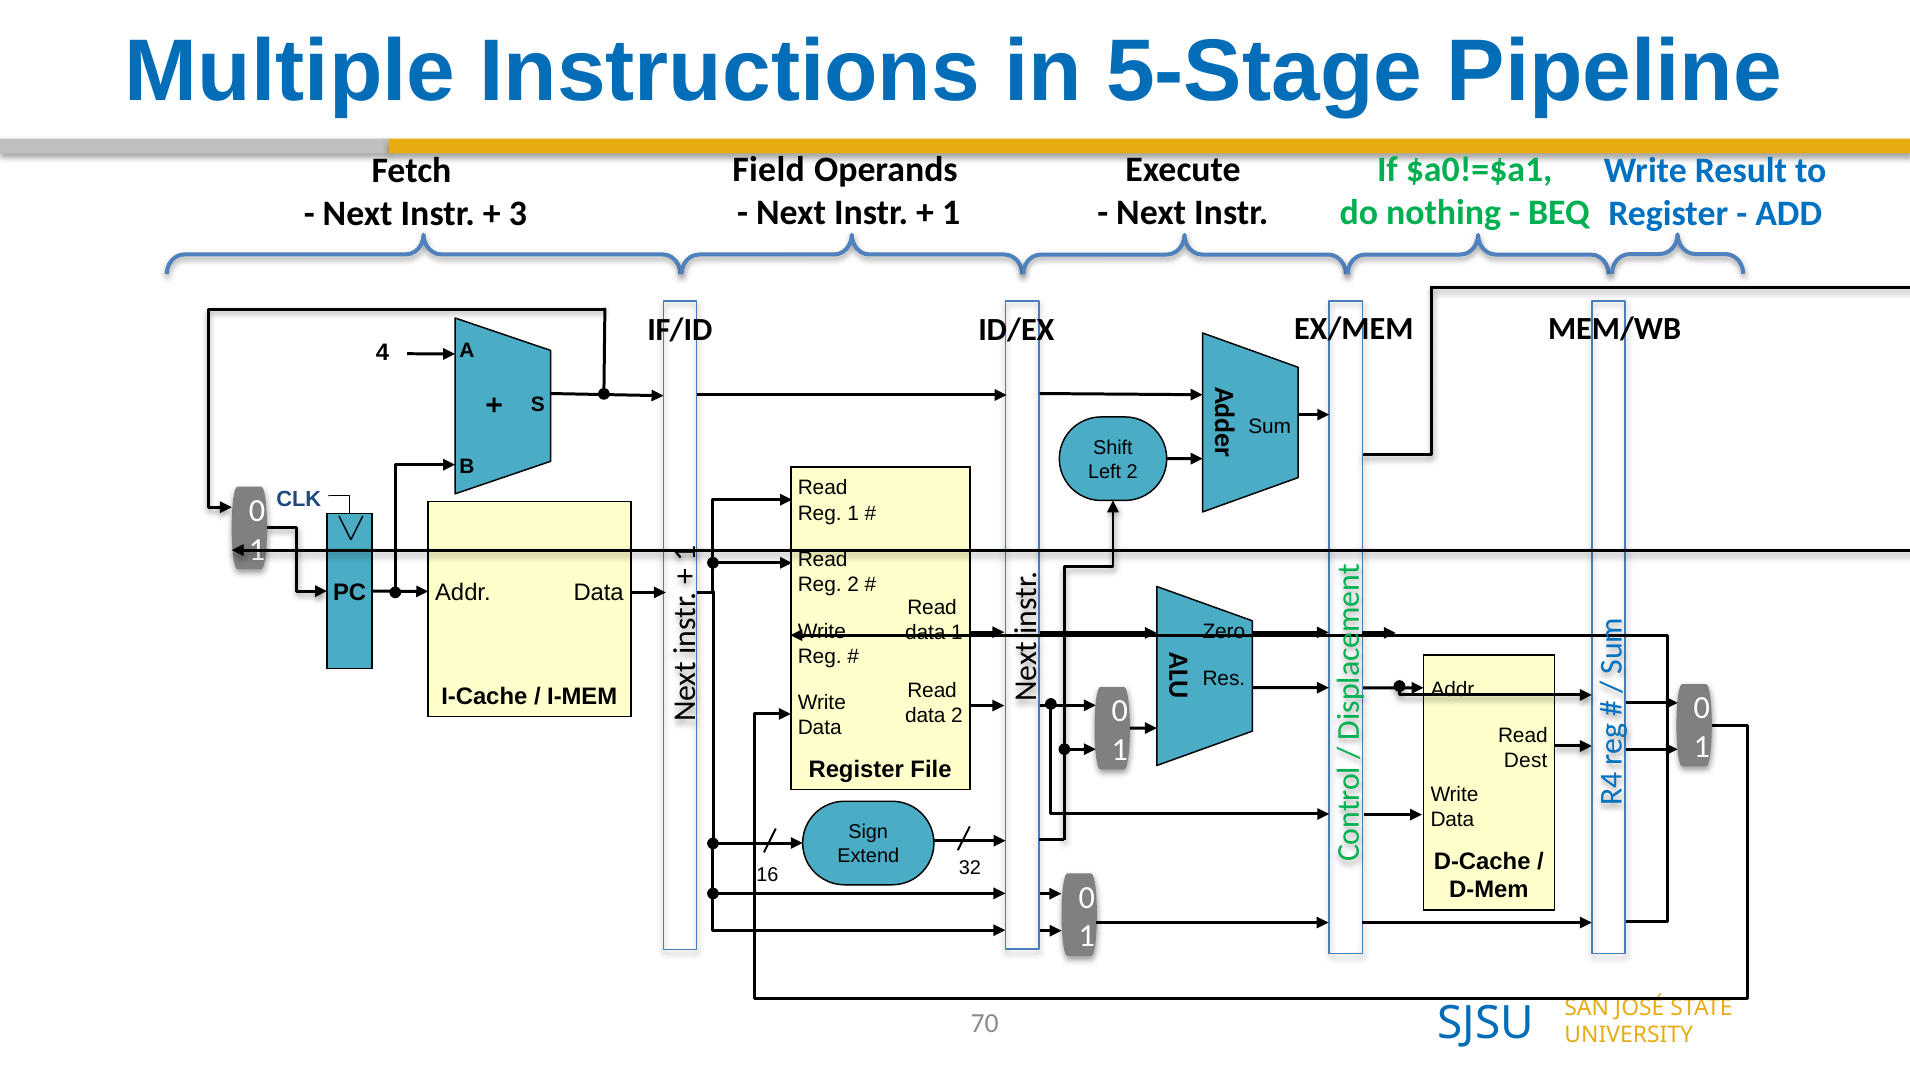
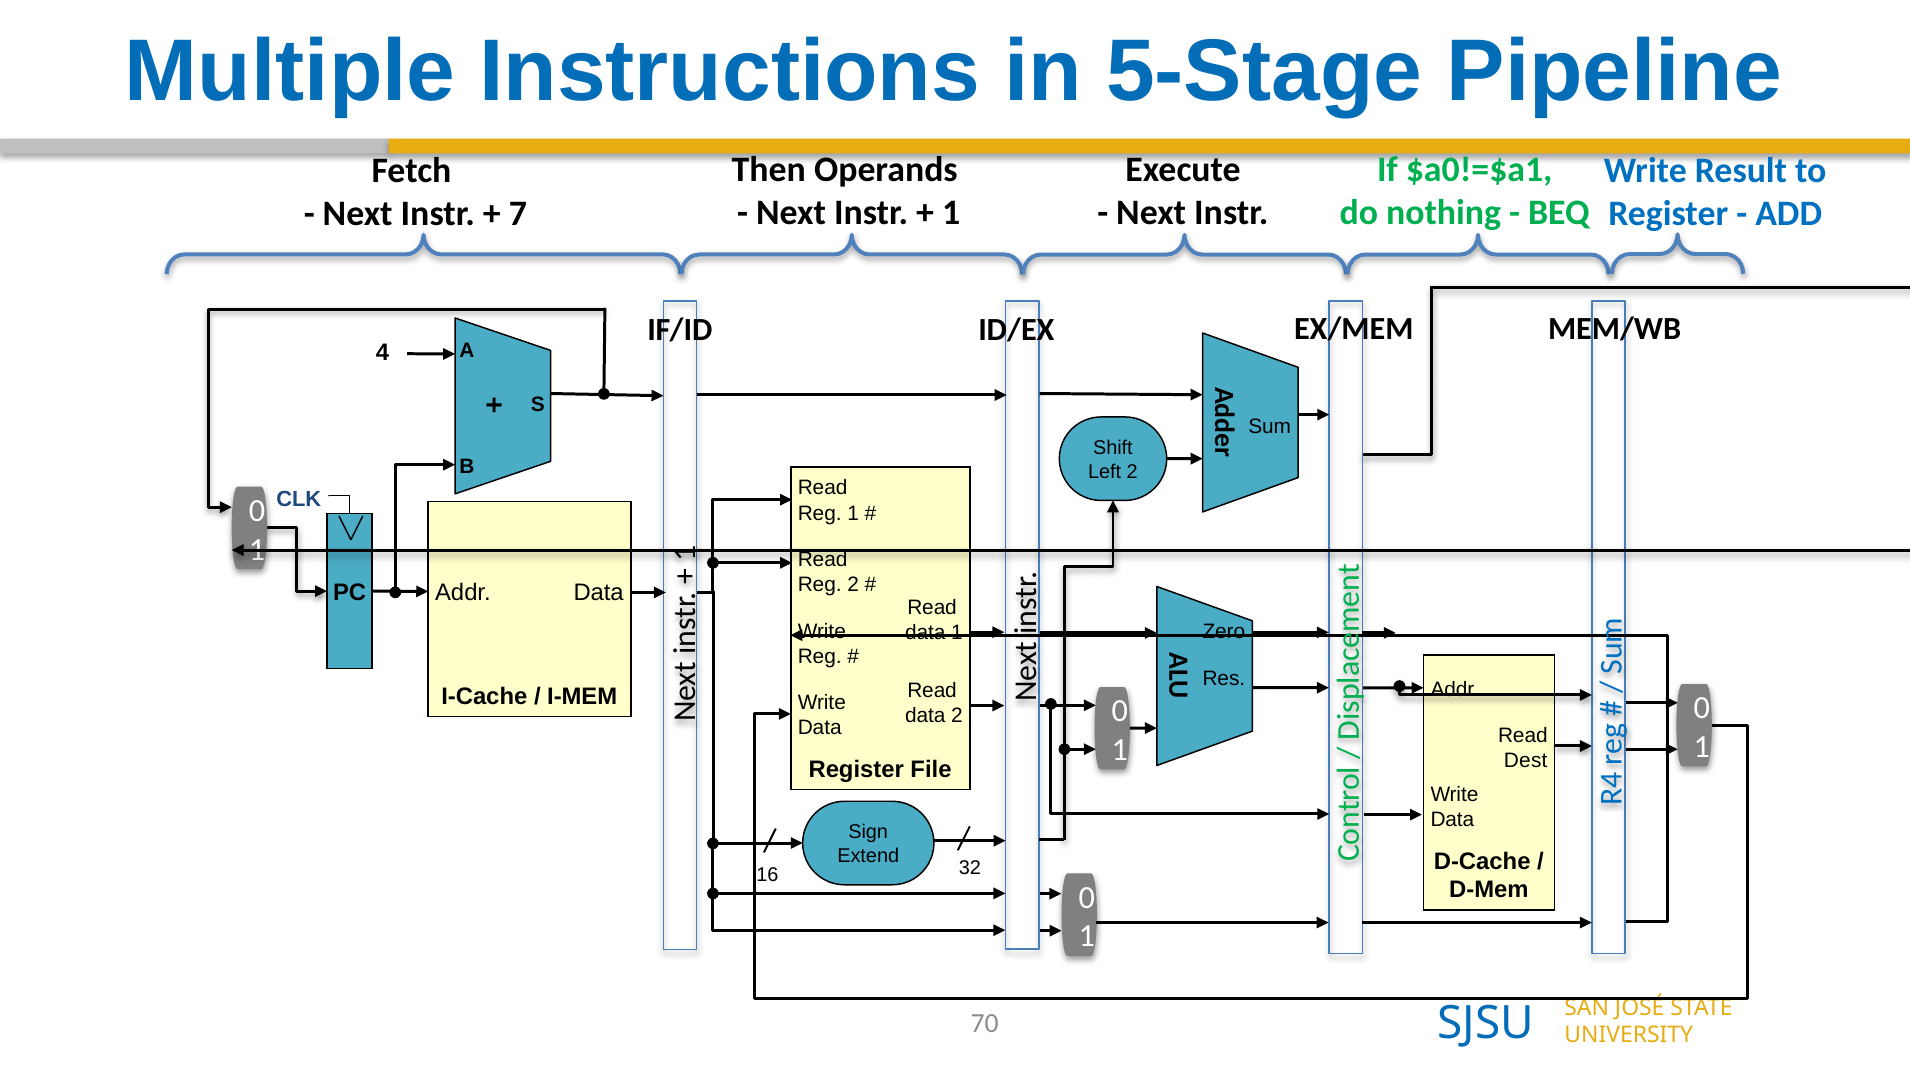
Field: Field -> Then (769, 170)
3: 3 -> 7 (518, 214)
